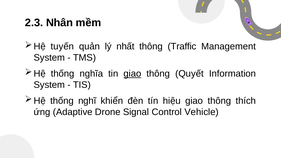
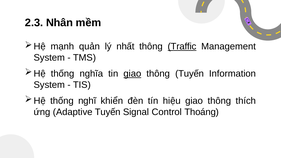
tuyến: tuyến -> mạnh (62, 46)
Traffic underline: none -> present (182, 46)
thông Quyết: Quyết -> Tuyến (190, 74)
Adaptive Drone: Drone -> Tuyến (108, 112)
Vehicle: Vehicle -> Thoáng (202, 112)
